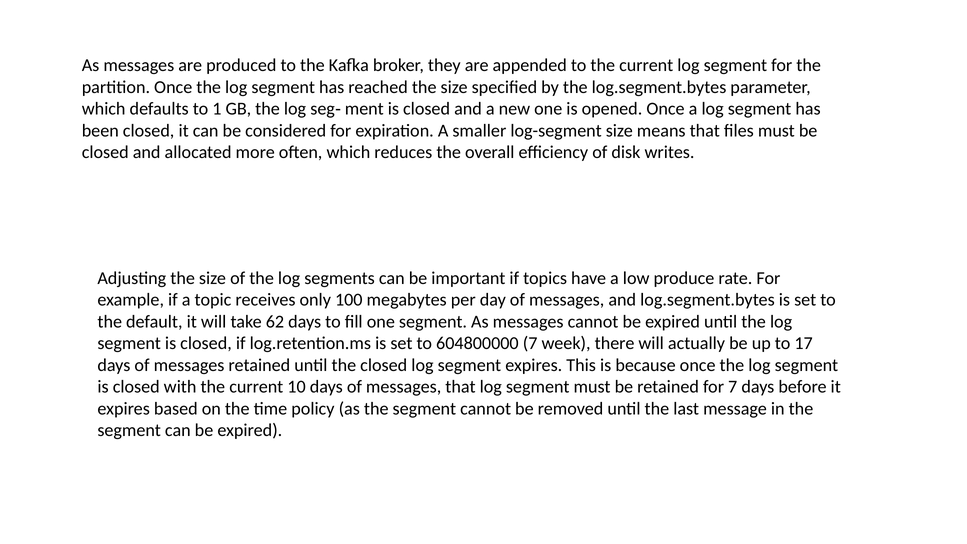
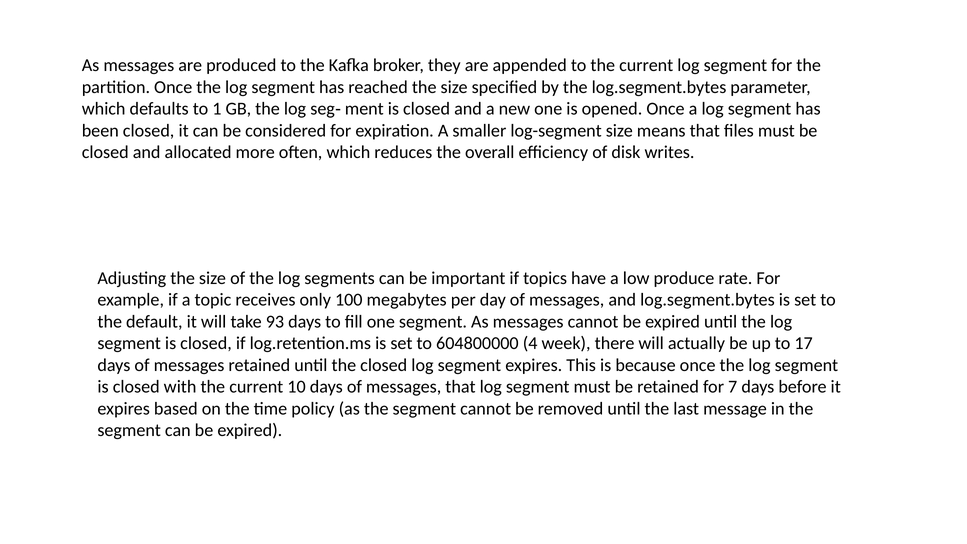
62: 62 -> 93 (275, 322)
604800000 7: 7 -> 4 (530, 343)
